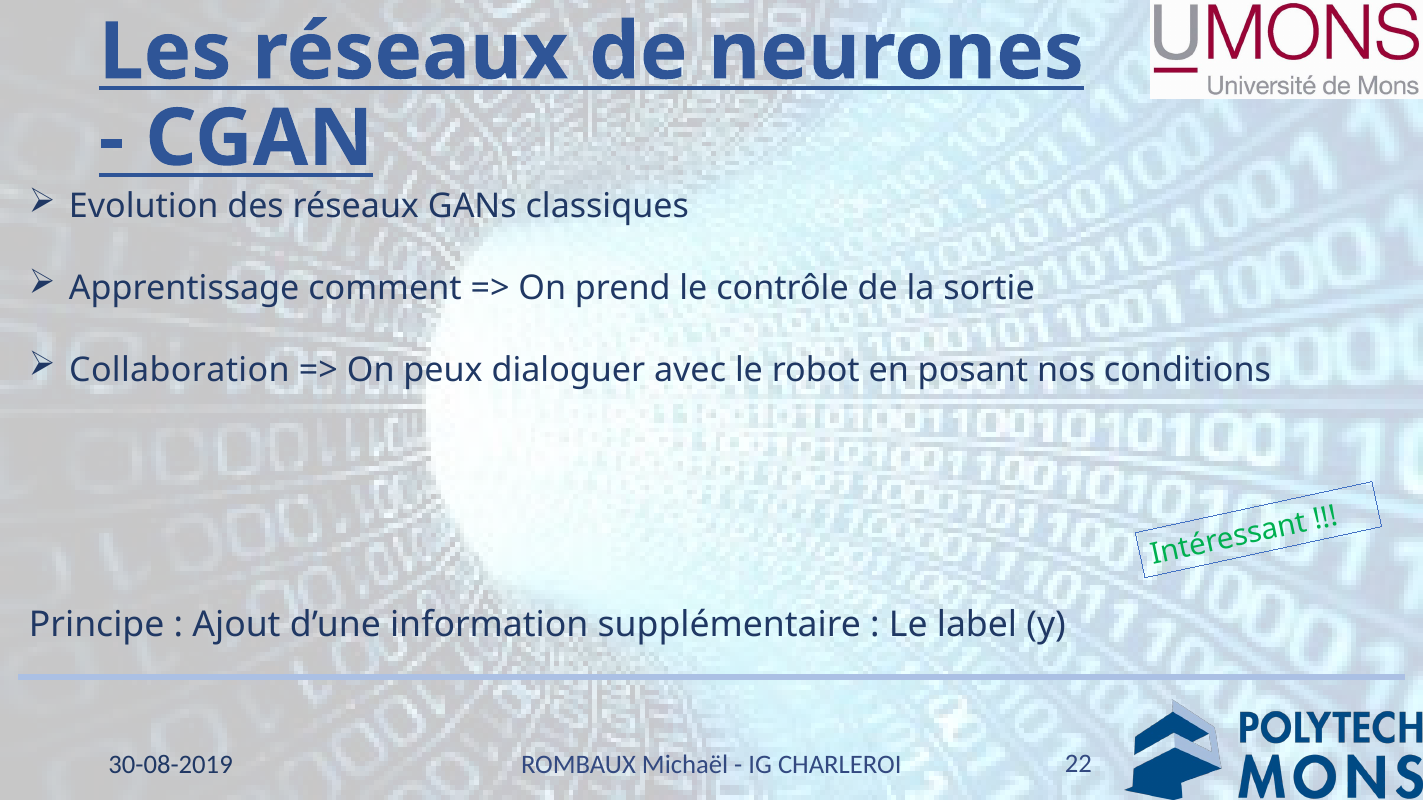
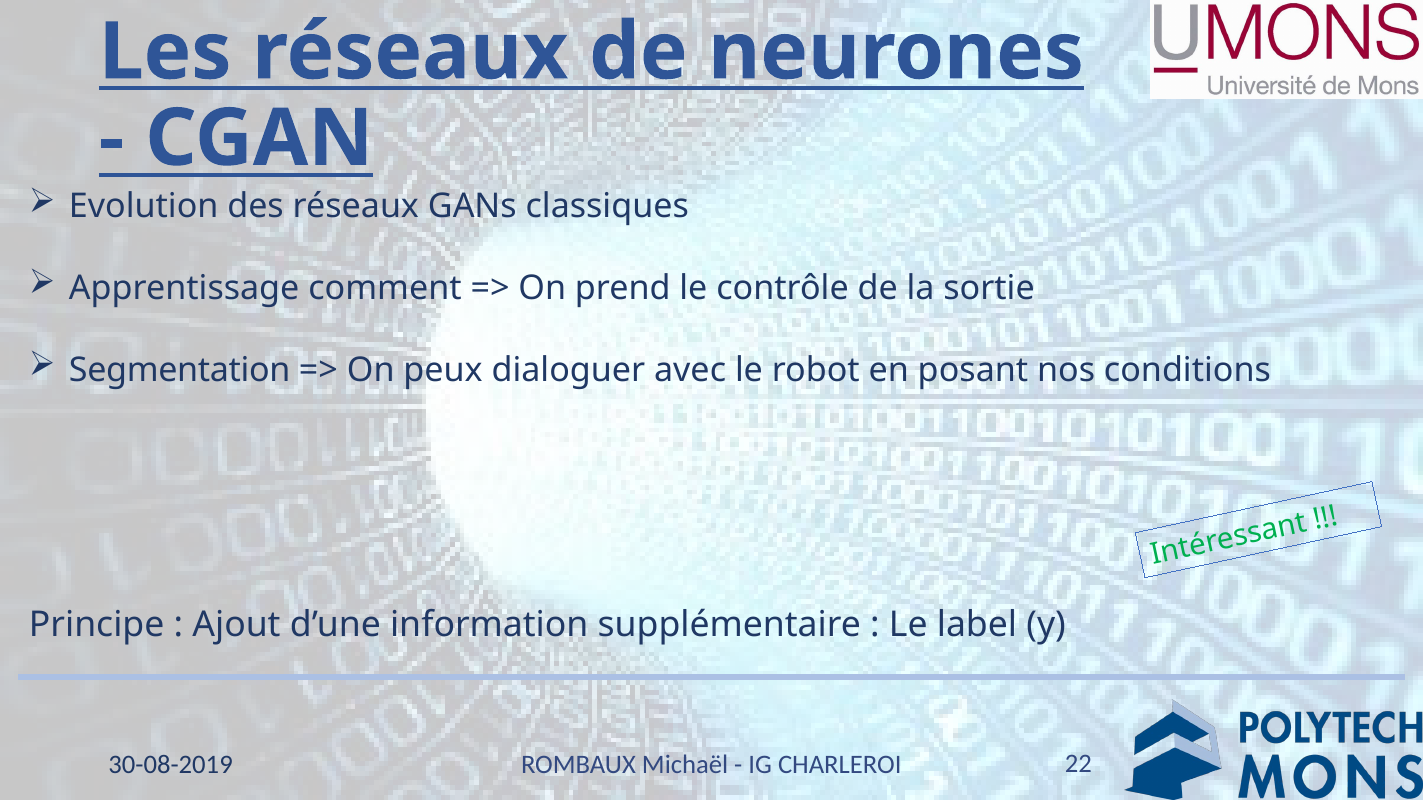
Collaboration: Collaboration -> Segmentation (180, 370)
